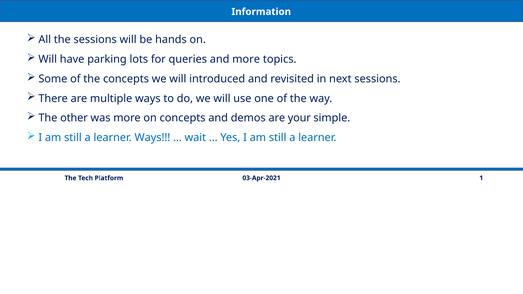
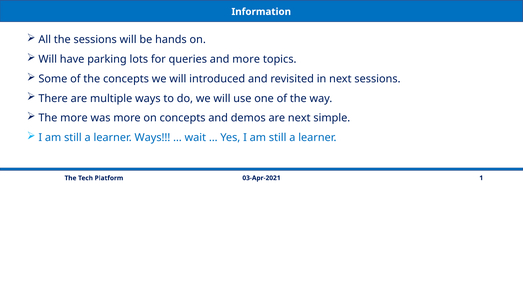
The other: other -> more (74, 118)
are your: your -> next (299, 118)
